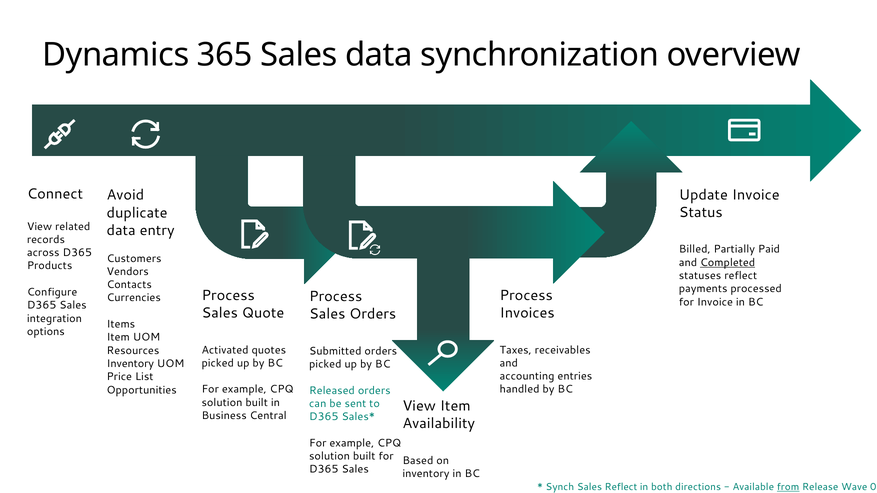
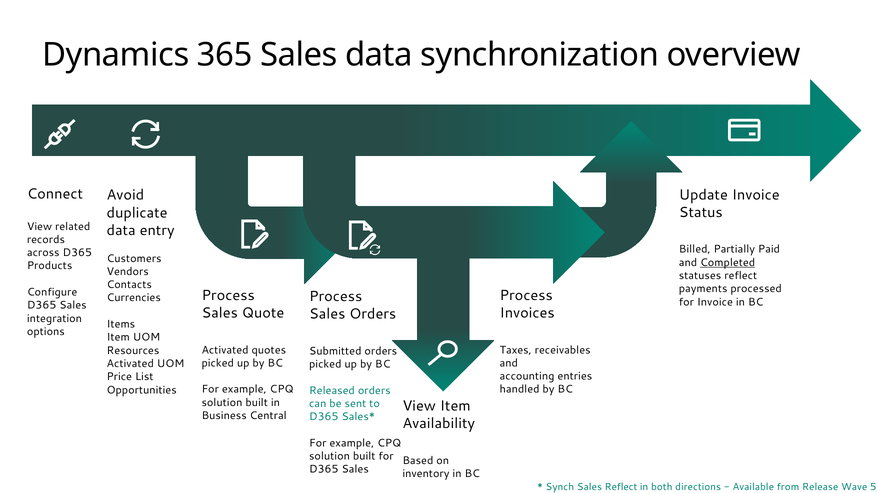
Inventory: Inventory -> Activated (130, 364)
from underline: present -> none (788, 487)
0: 0 -> 5 (873, 487)
